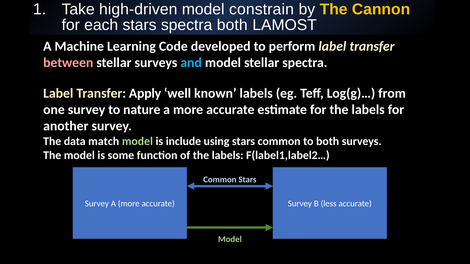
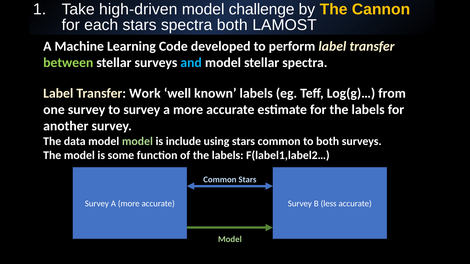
constrain: constrain -> challenge (262, 9)
between colour: pink -> light green (68, 63)
Apply: Apply -> Work (145, 93)
to nature: nature -> survey (142, 110)
data match: match -> model (104, 141)
